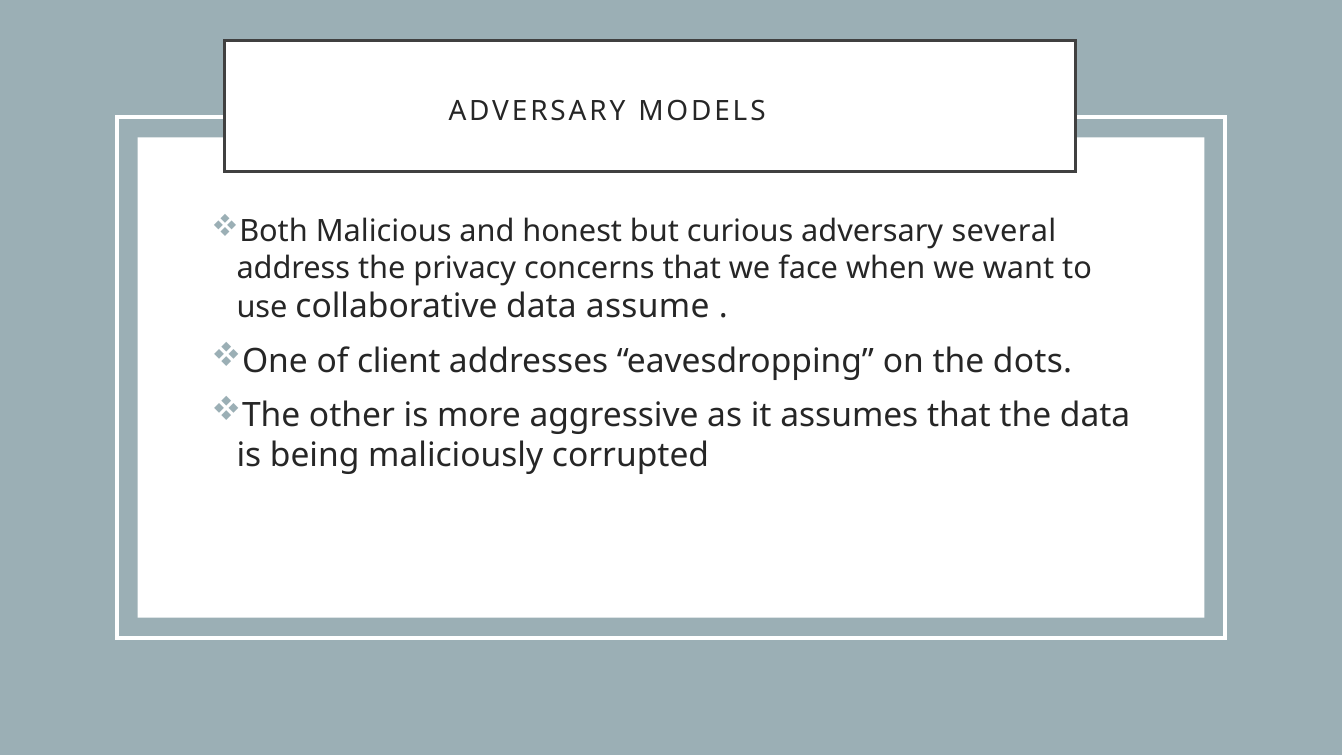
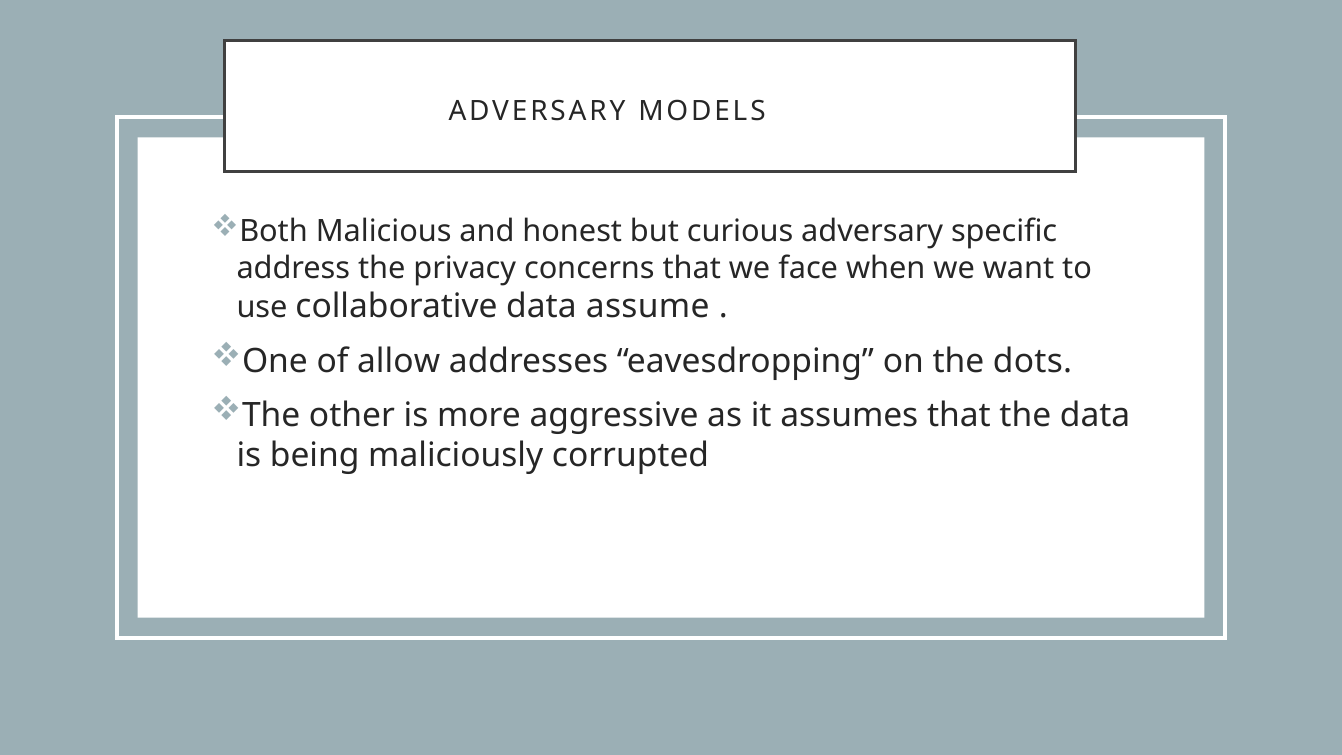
several: several -> specific (1004, 231)
client: client -> allow (399, 361)
